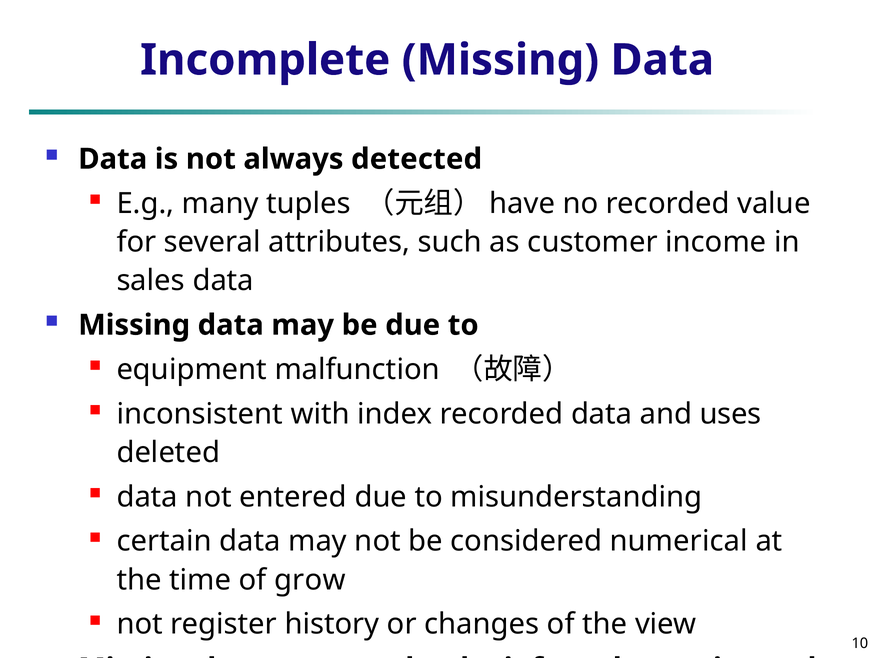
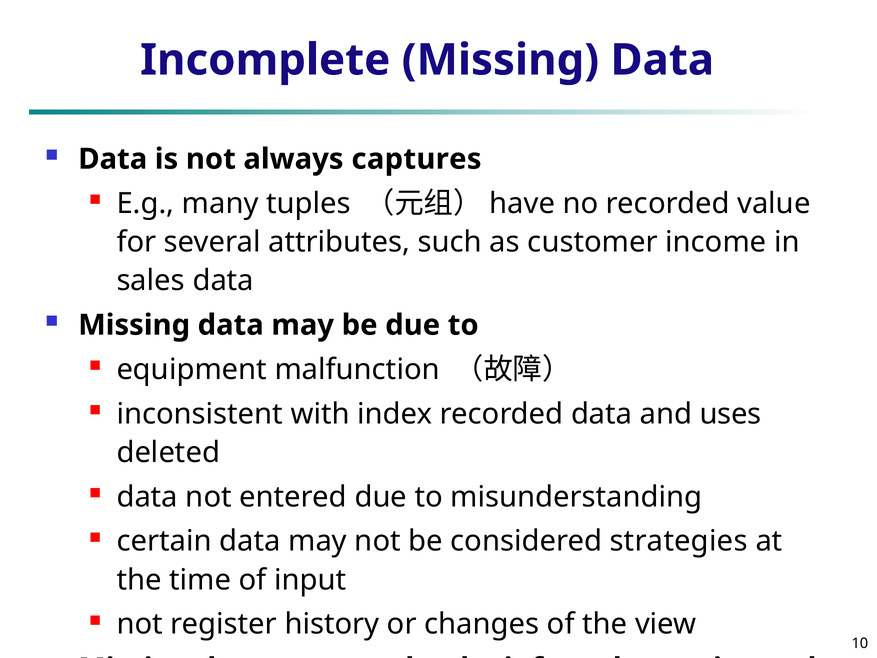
detected: detected -> captures (416, 159)
numerical: numerical -> strategies (679, 541)
grow: grow -> input (310, 580)
